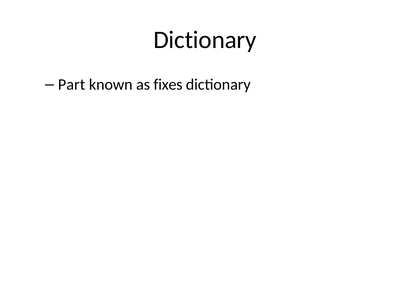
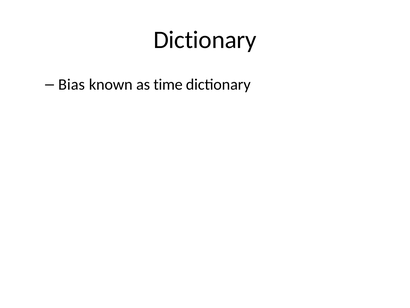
Part: Part -> Bias (72, 84)
fixes: fixes -> time (168, 84)
